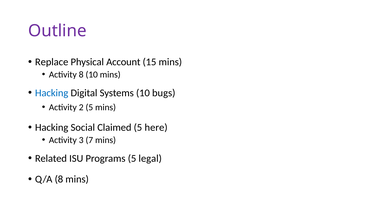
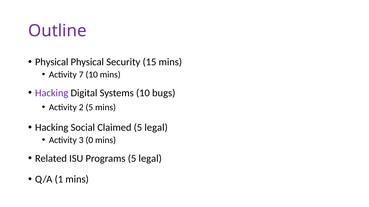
Replace: Replace -> Physical (52, 62)
Account: Account -> Security (123, 62)
Activity 8: 8 -> 7 (81, 75)
Hacking colour: blue -> purple (52, 93)
here: here -> legal (156, 128)
7: 7 -> 0 (89, 140)
Q/A 8: 8 -> 1 (59, 180)
